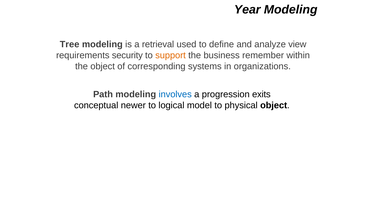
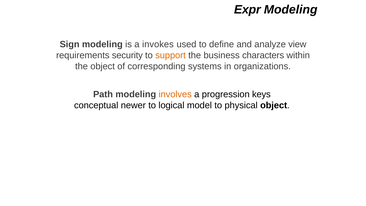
Year: Year -> Expr (247, 10)
Tree: Tree -> Sign (70, 44)
retrieval: retrieval -> invokes (158, 44)
remember: remember -> characters (263, 55)
involves colour: blue -> orange (175, 94)
exits: exits -> keys (261, 94)
